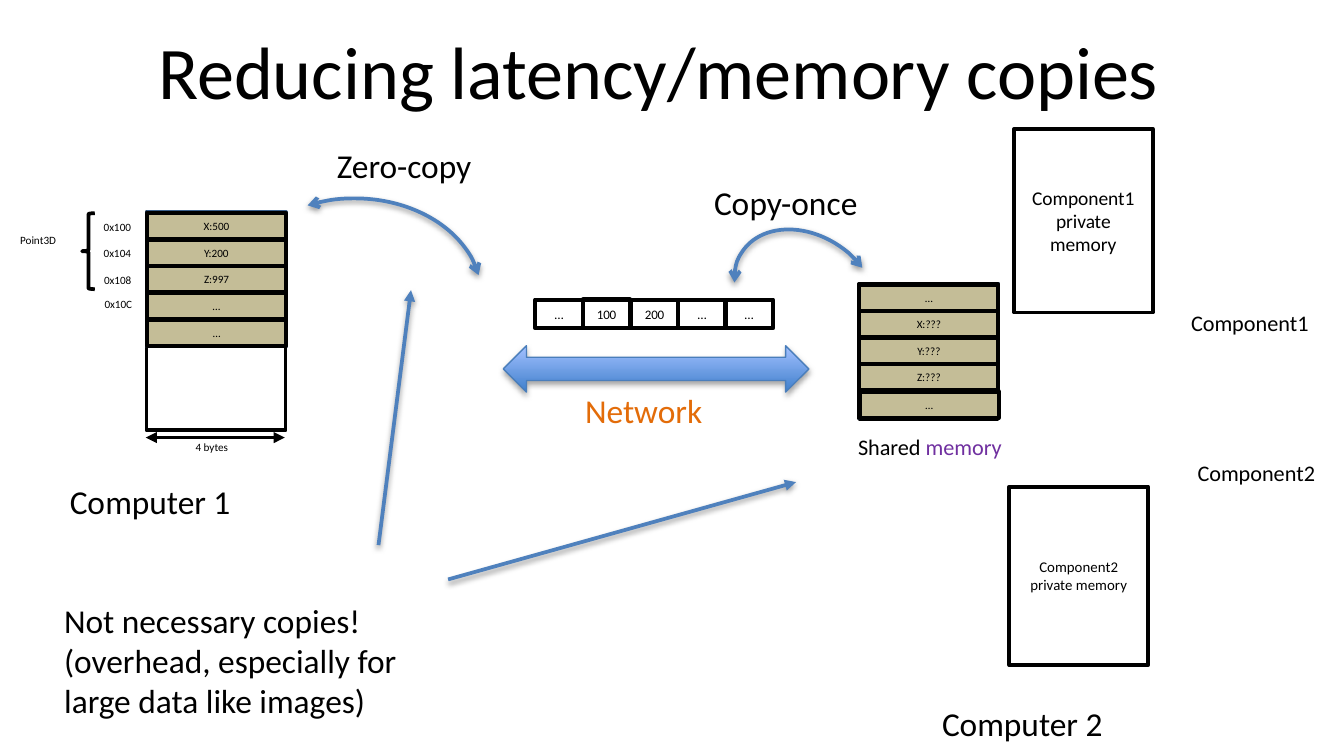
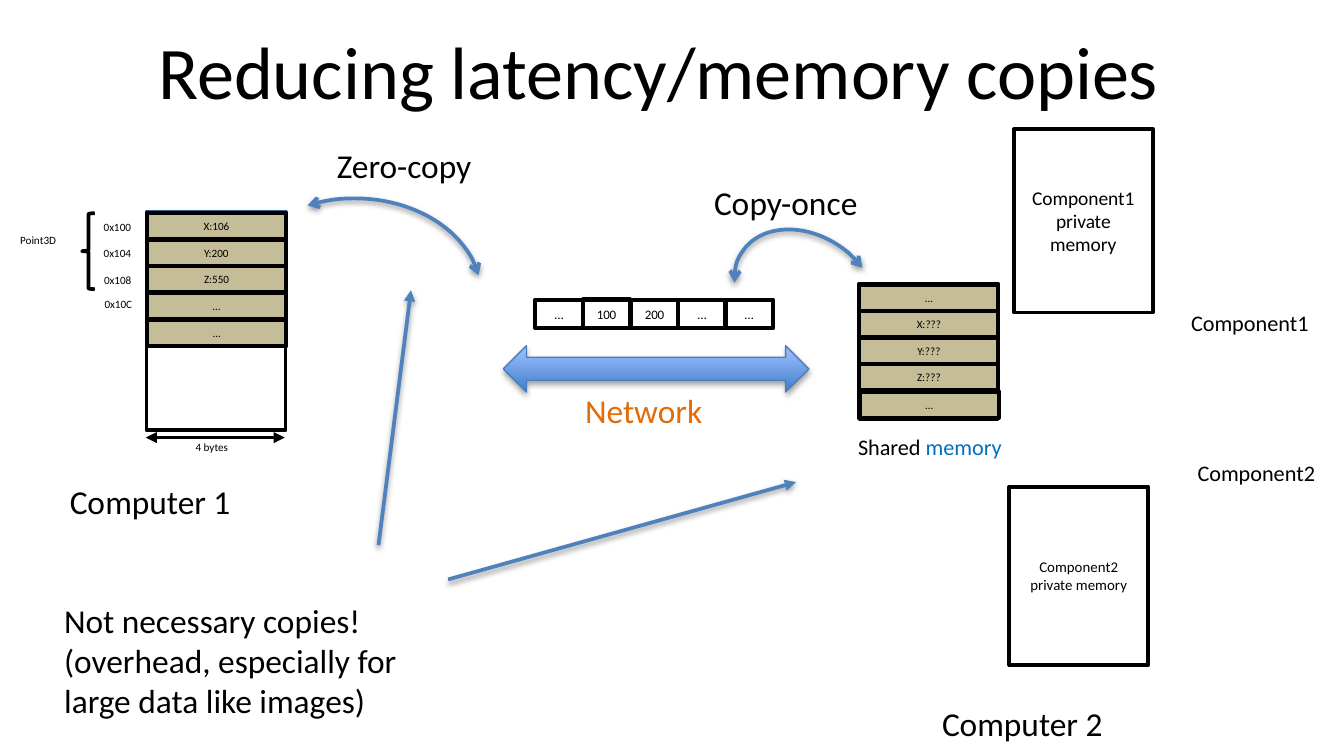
X:500: X:500 -> X:106 (217, 227)
Z:997: Z:997 -> Z:550 (217, 280)
memory colour: purple -> blue (964, 448)
